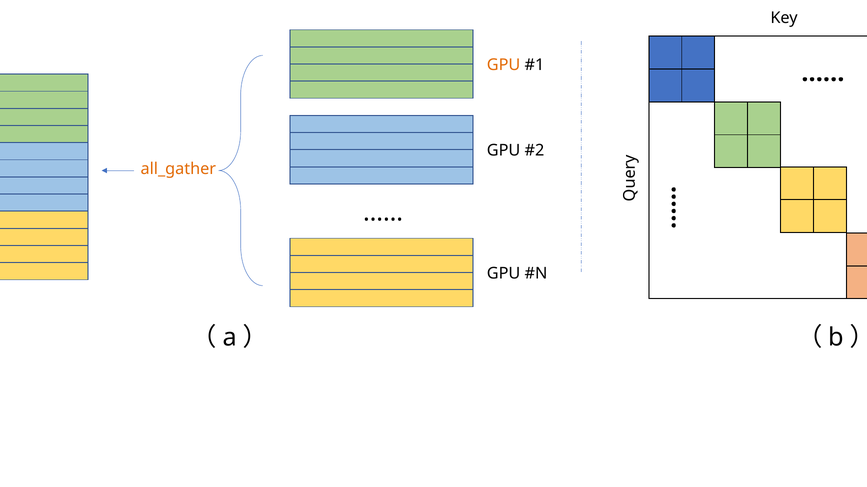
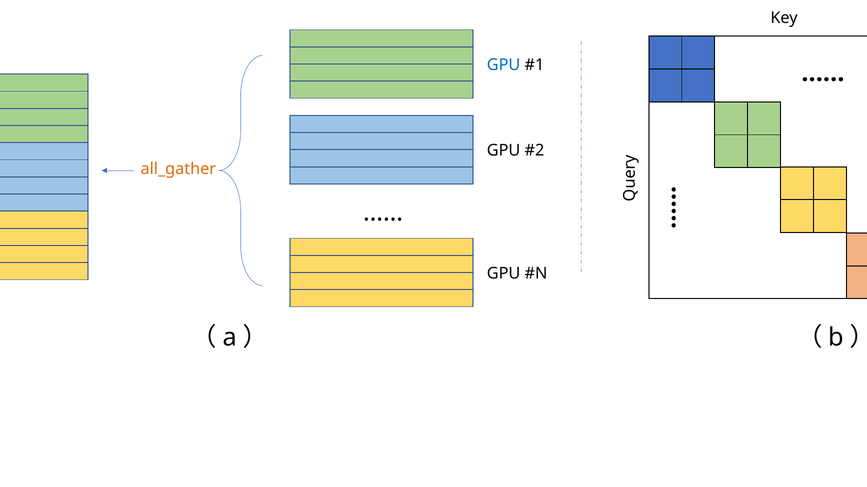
GPU colour: orange -> blue (504, 65)
